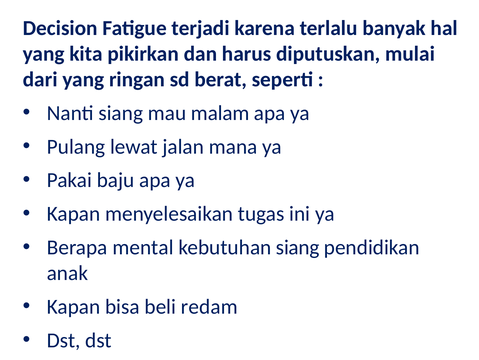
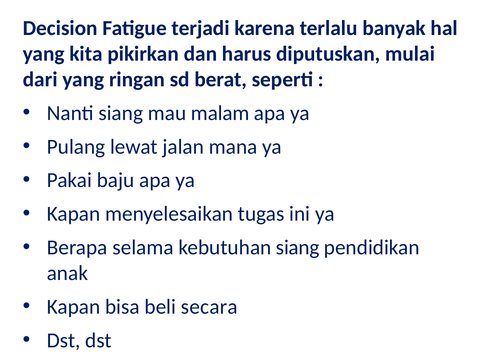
mental: mental -> selama (143, 247)
redam: redam -> secara (209, 306)
